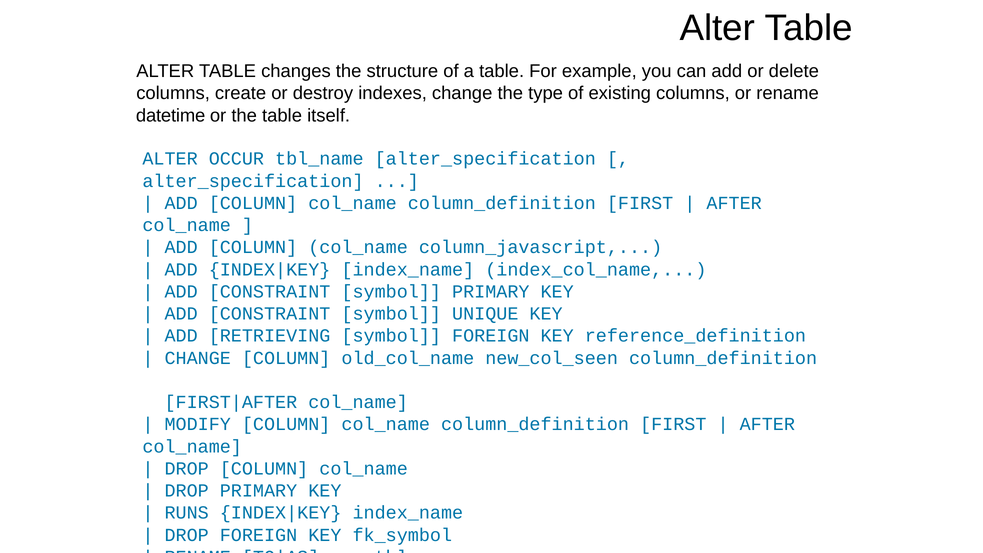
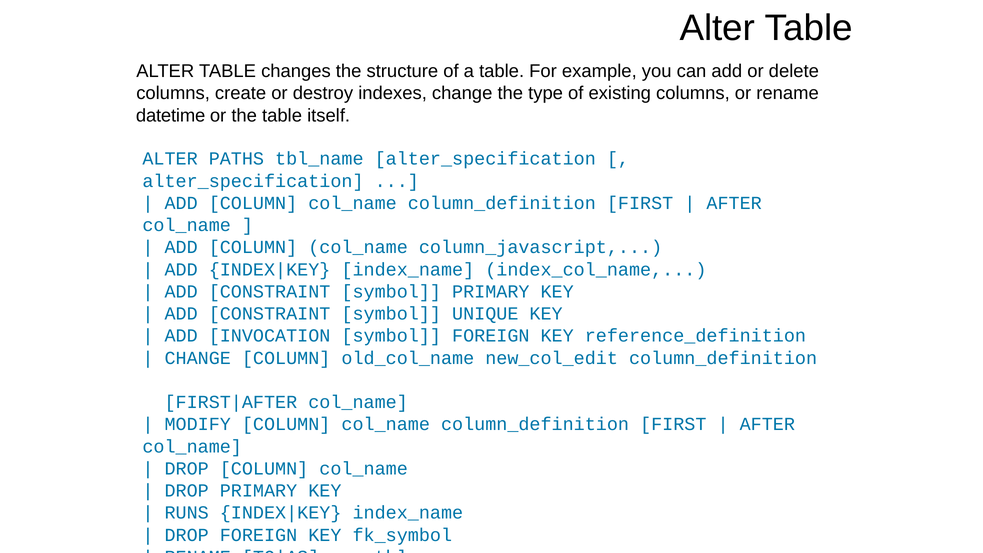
OCCUR: OCCUR -> PATHS (236, 159)
RETRIEVING: RETRIEVING -> INVOCATION (270, 336)
new_col_seen: new_col_seen -> new_col_edit (552, 358)
